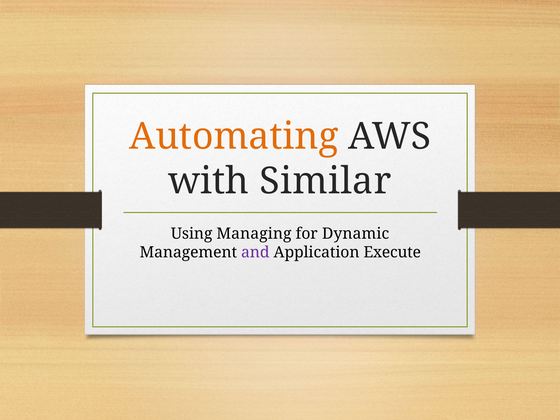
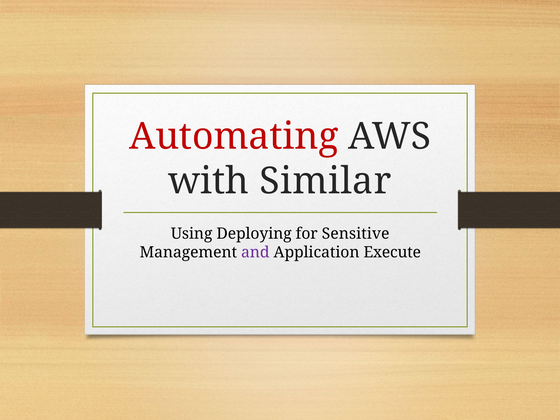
Automating colour: orange -> red (234, 136)
Managing: Managing -> Deploying (254, 234)
Dynamic: Dynamic -> Sensitive (356, 234)
